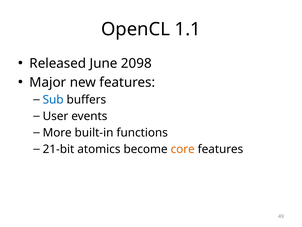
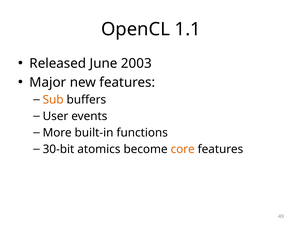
2098: 2098 -> 2003 (136, 63)
Sub colour: blue -> orange (53, 99)
21-bit: 21-bit -> 30-bit (58, 149)
